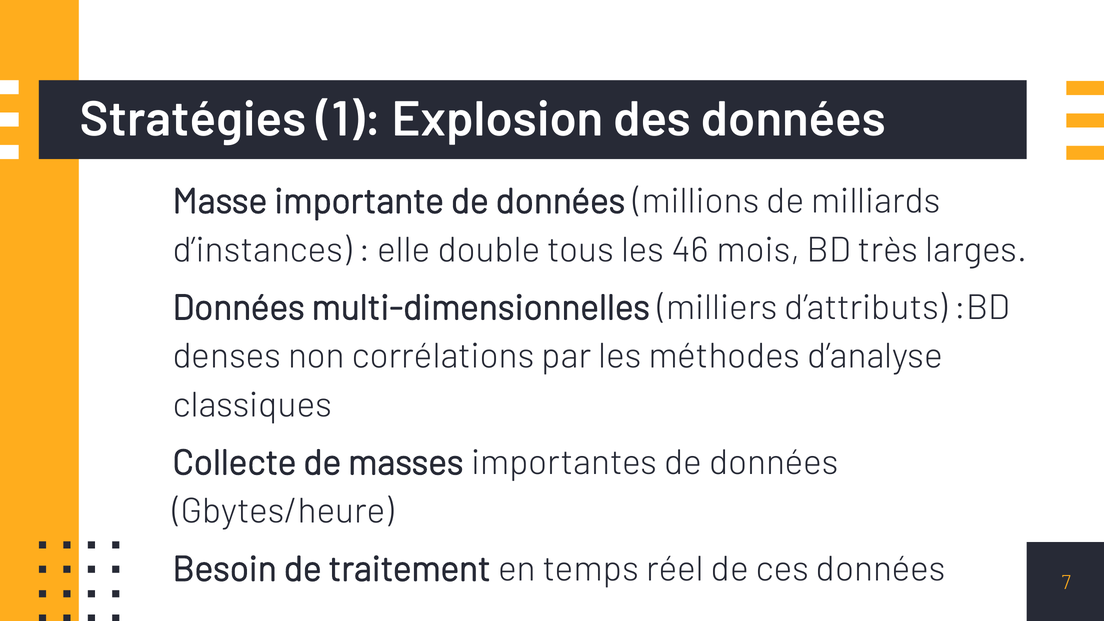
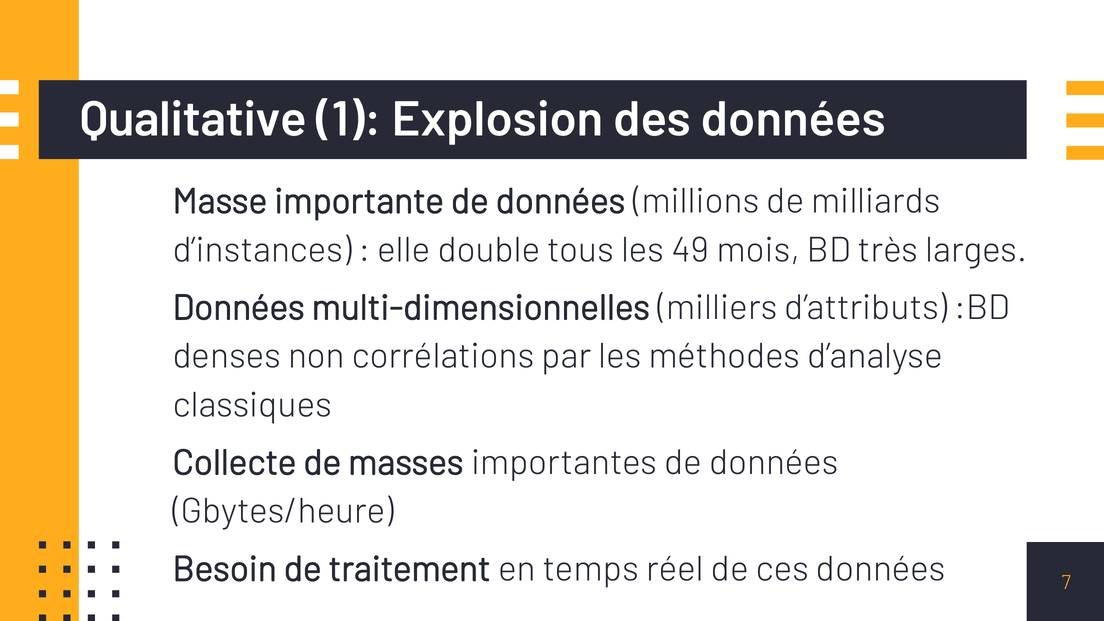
Stratégies: Stratégies -> Qualitative (193, 119)
46: 46 -> 49 (690, 250)
